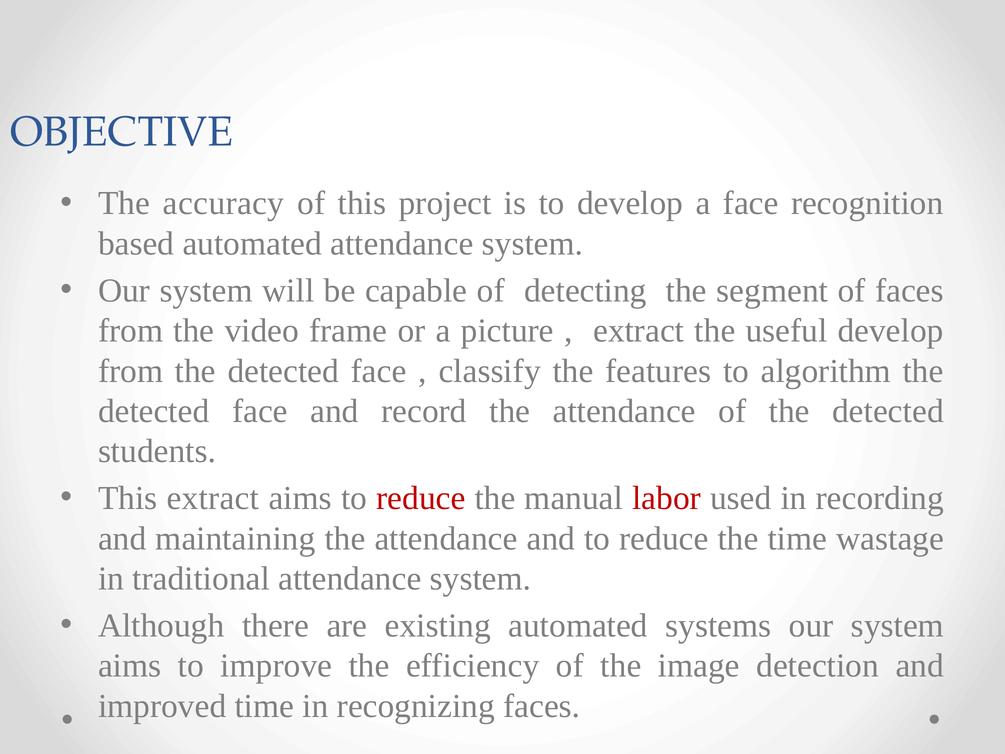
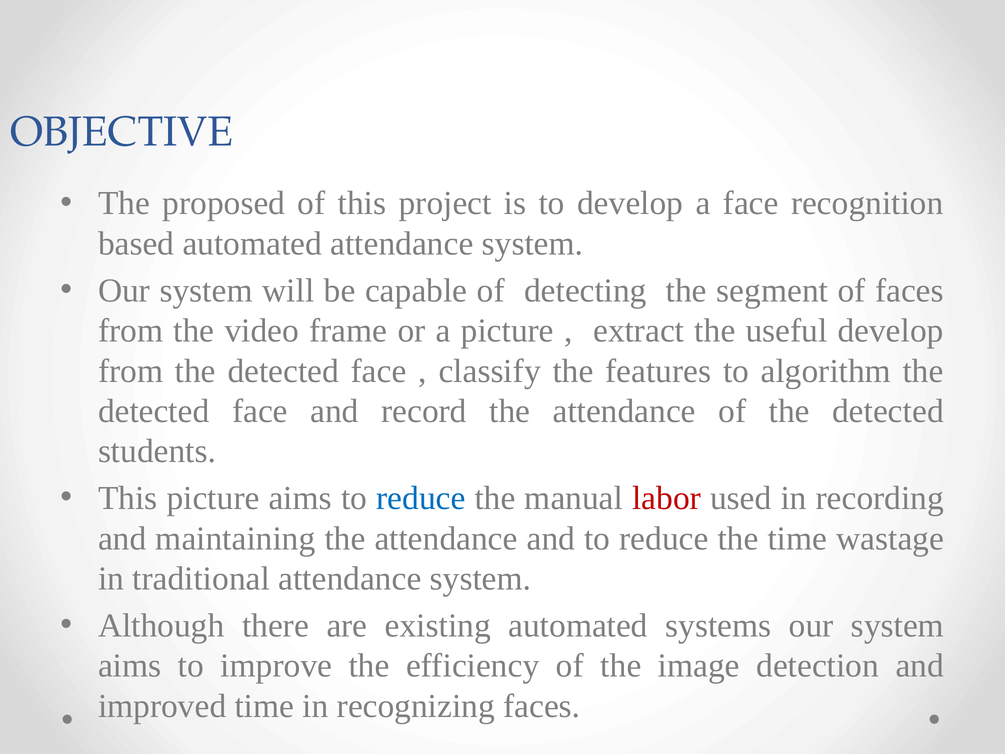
accuracy: accuracy -> proposed (224, 203)
This extract: extract -> picture (213, 498)
reduce colour: red -> blue (421, 498)
